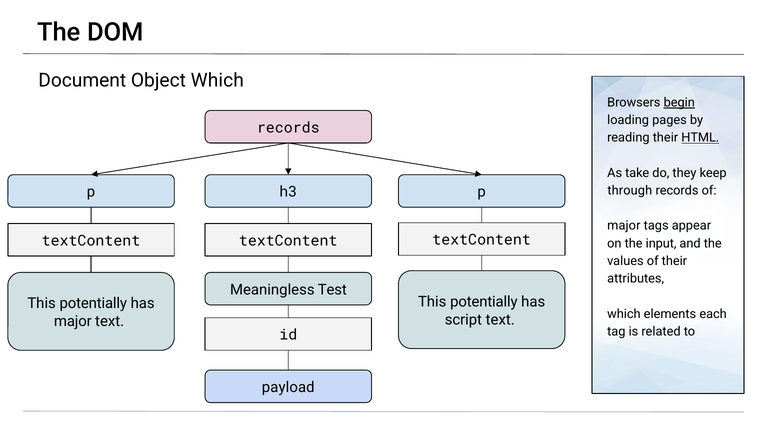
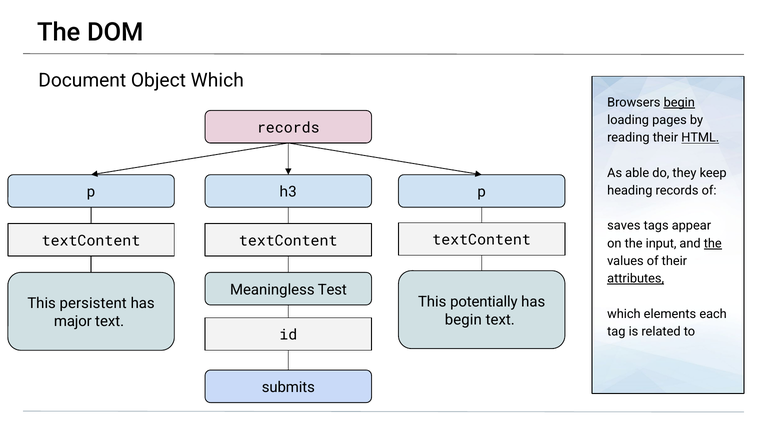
take: take -> able (637, 173)
through: through -> heading (630, 191)
major: major -> saves (624, 226)
the underline: none -> present (713, 244)
attributes underline: none -> present (636, 279)
potentially: potentially -> persistent (93, 304)
script: script -> begin (463, 320)
payload: payload -> submits (288, 388)
